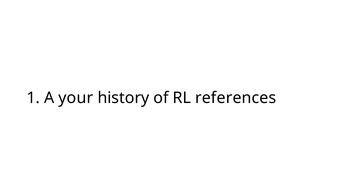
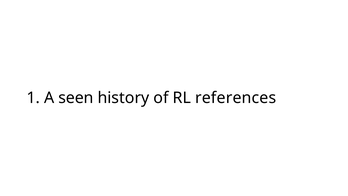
your: your -> seen (76, 98)
